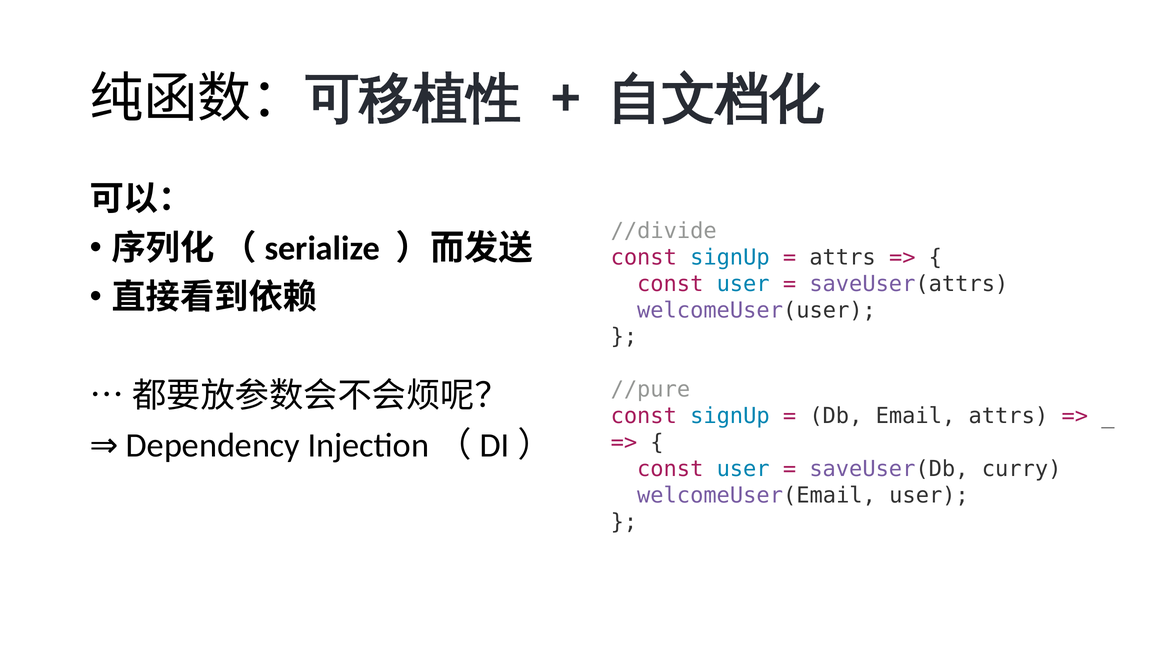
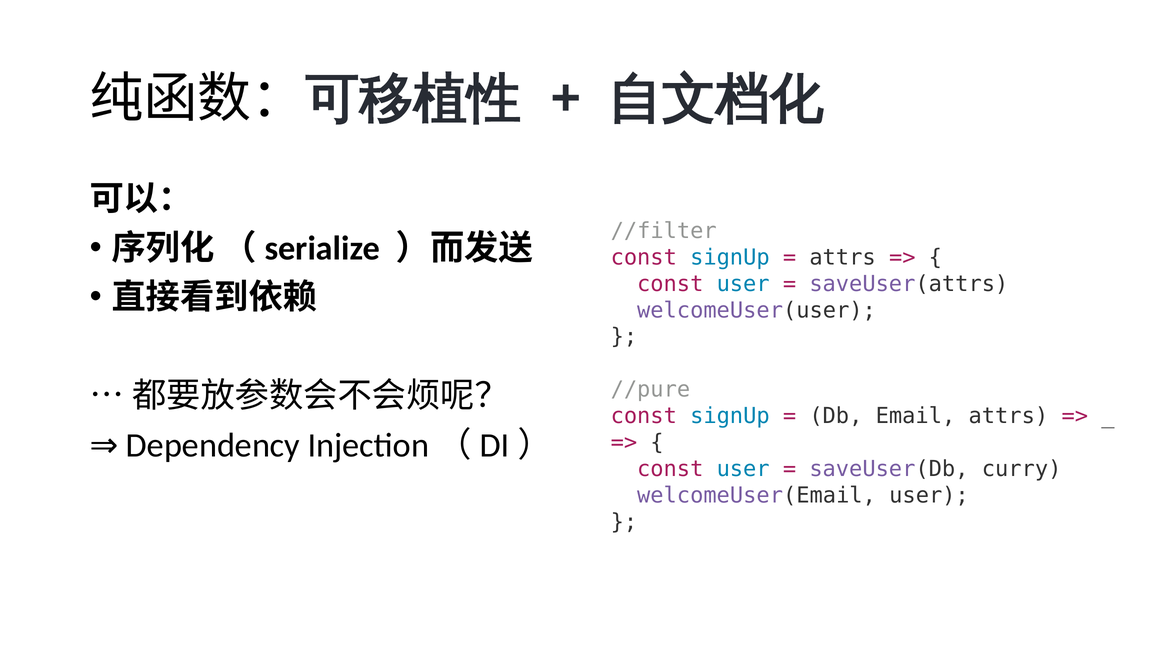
//divide: //divide -> //filter (664, 231)
